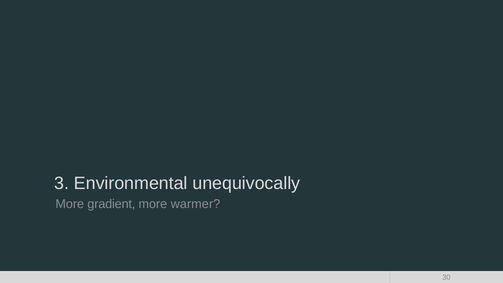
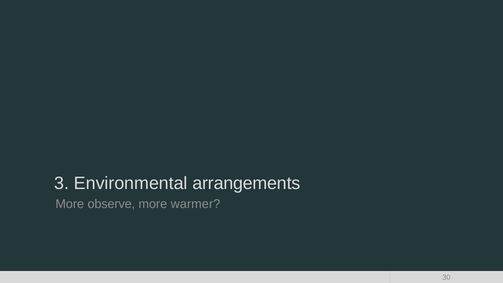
unequivocally: unequivocally -> arrangements (246, 183)
gradient: gradient -> observe (111, 204)
